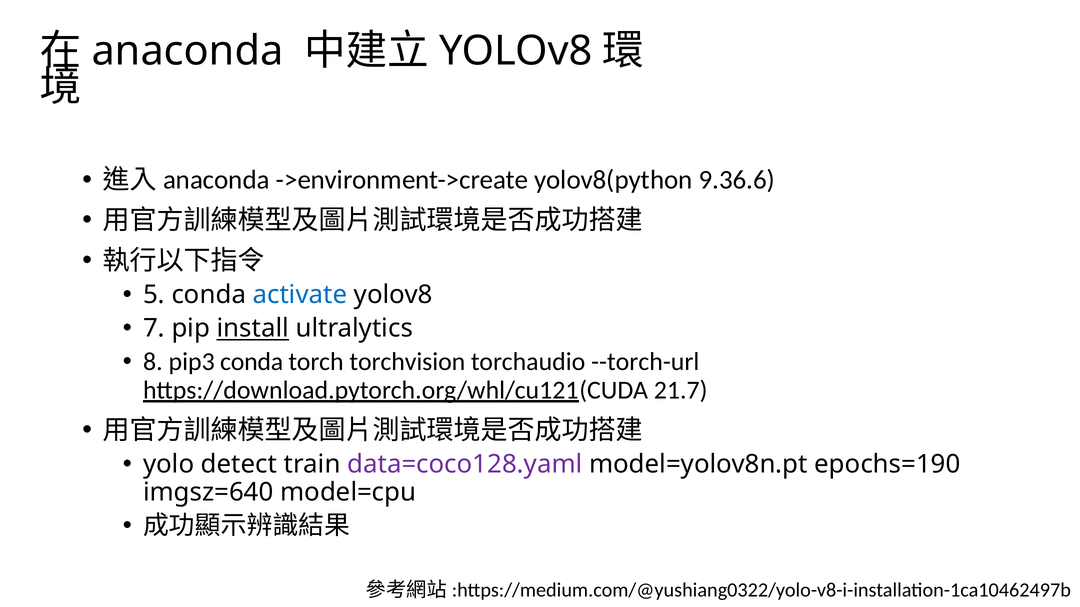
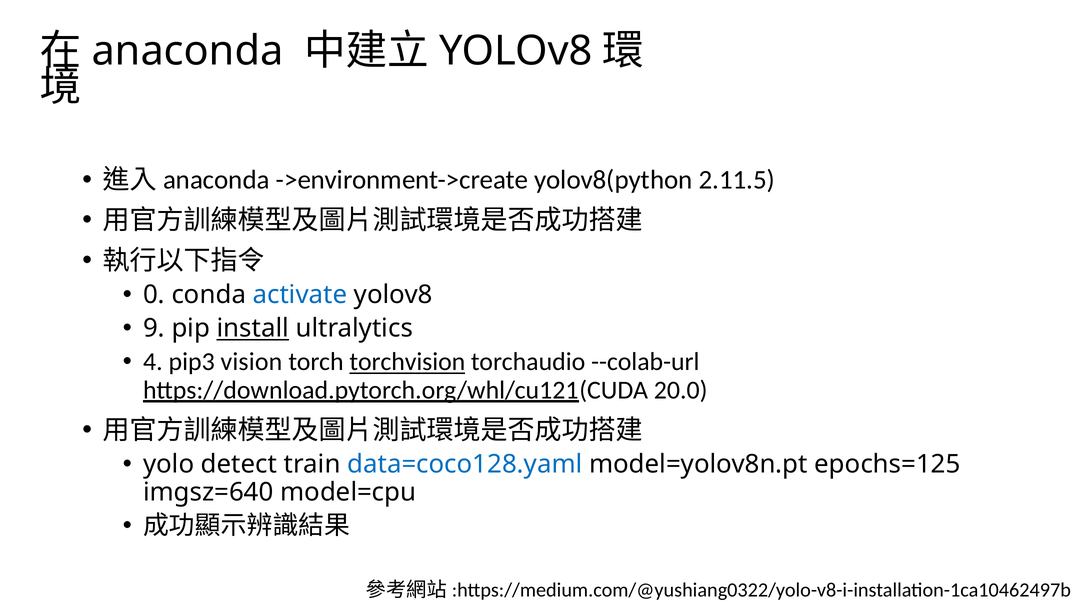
9.36.6: 9.36.6 -> 2.11.5 (737, 180)
5: 5 -> 0 (154, 295)
7: 7 -> 9 (154, 329)
8: 8 -> 4 (153, 362)
pip3 conda: conda -> vision (251, 362)
torchvision underline: none -> present (407, 362)
--torch-url: --torch-url -> --colab-url (645, 362)
21.7: 21.7 -> 20.0 (681, 391)
data=coco128.yaml colour: purple -> blue (465, 465)
epochs=190: epochs=190 -> epochs=125 (887, 465)
